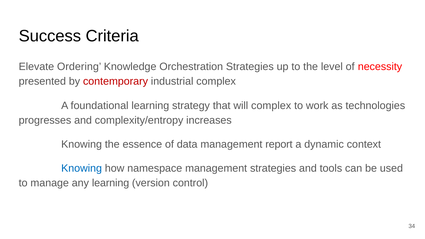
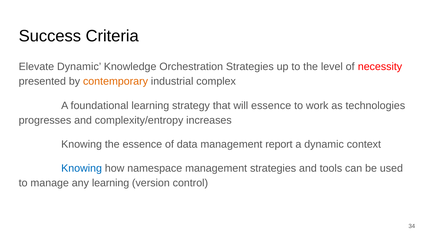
Elevate Ordering: Ordering -> Dynamic (79, 67)
contemporary colour: red -> orange (115, 81)
will complex: complex -> essence (271, 106)
